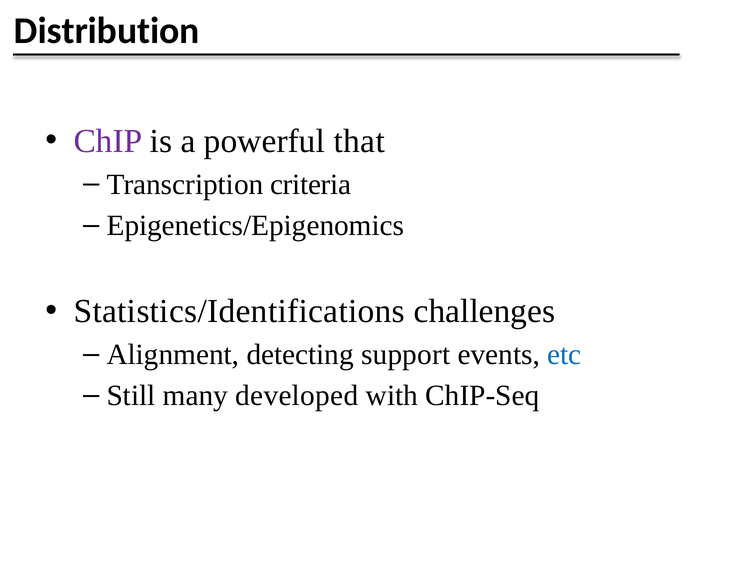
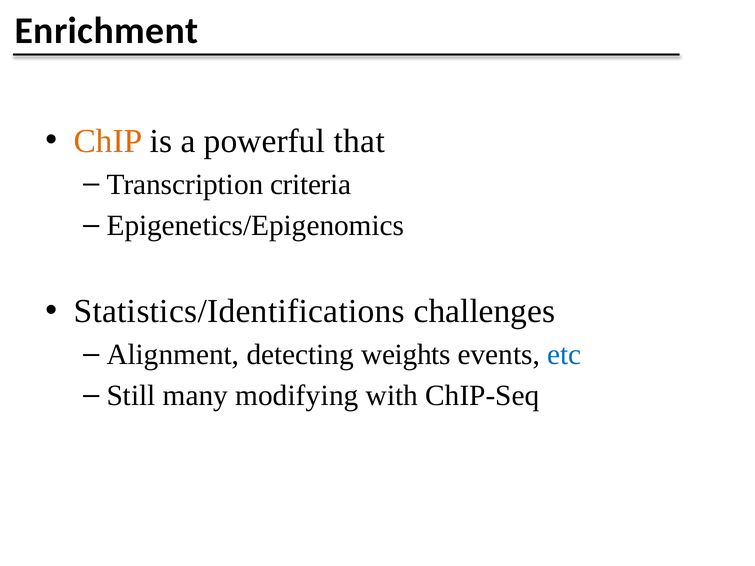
Distribution: Distribution -> Enrichment (107, 31)
ChIP colour: purple -> orange (108, 141)
support: support -> weights (406, 355)
developed: developed -> modifying (297, 396)
